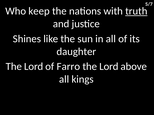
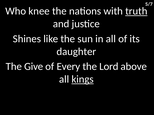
keep: keep -> knee (39, 11)
Lord: Lord -> Give (34, 67)
Farro: Farro -> Every (68, 67)
kings underline: none -> present (83, 80)
